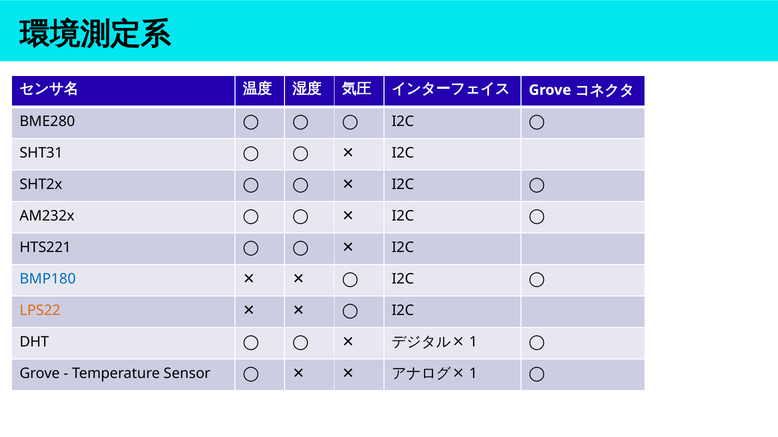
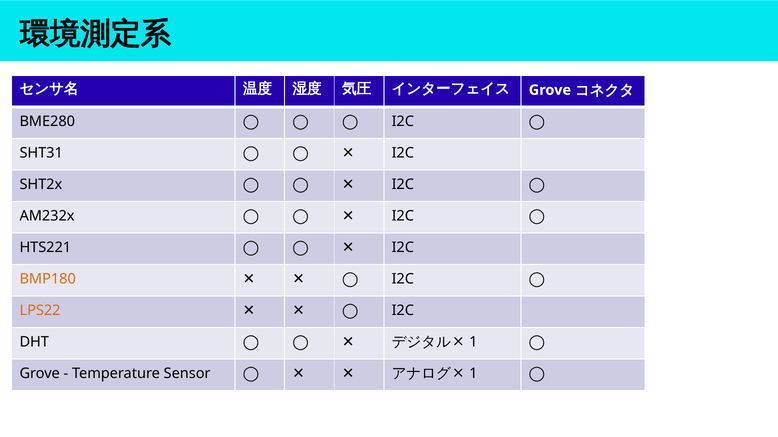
BMP180 colour: blue -> orange (48, 279)
